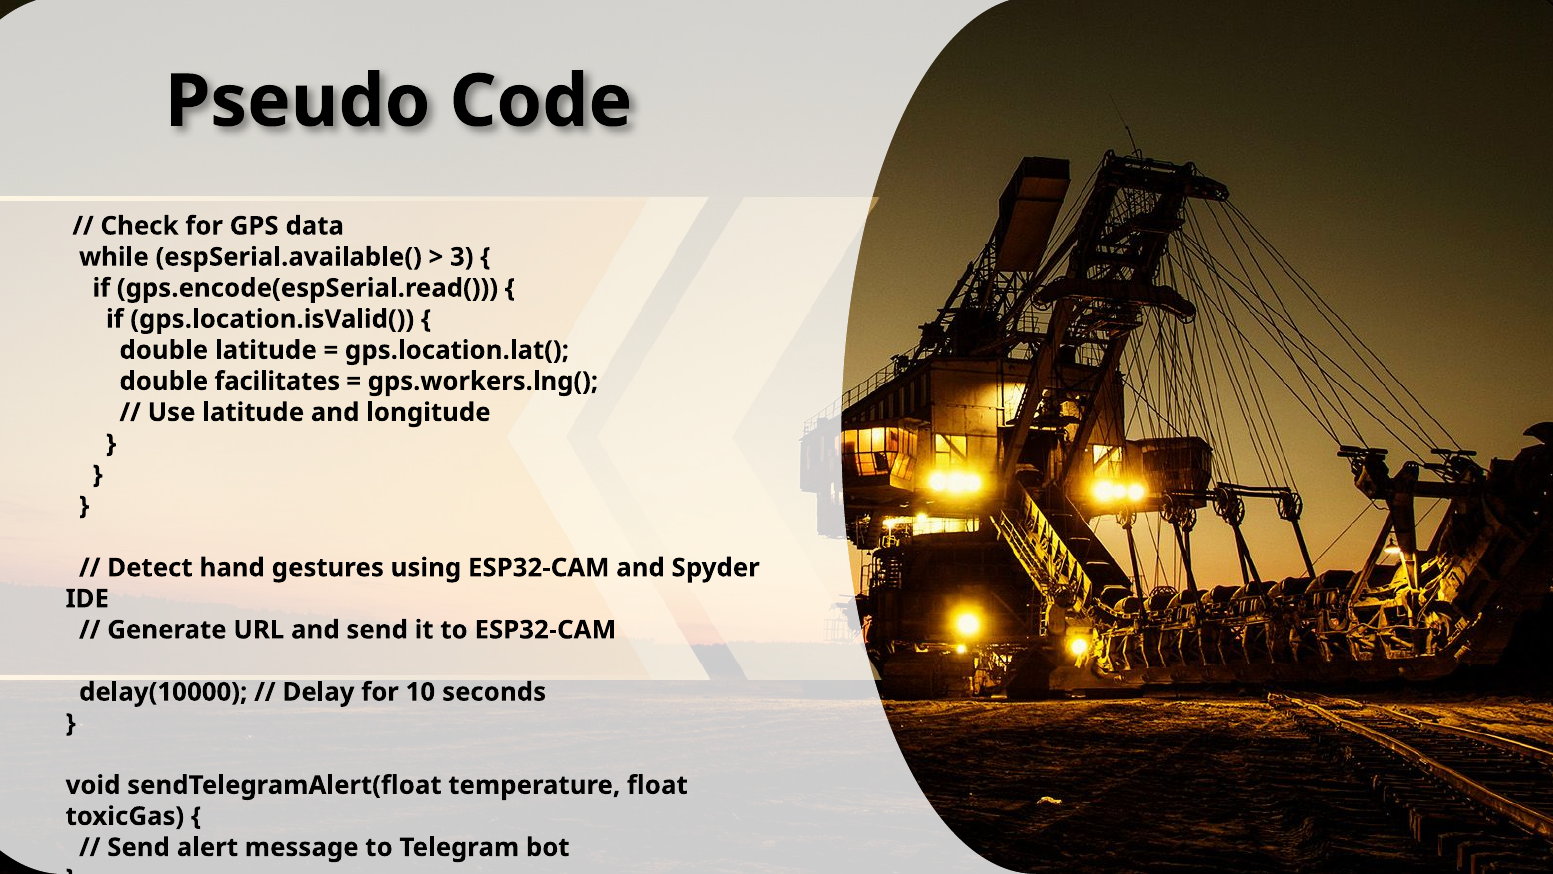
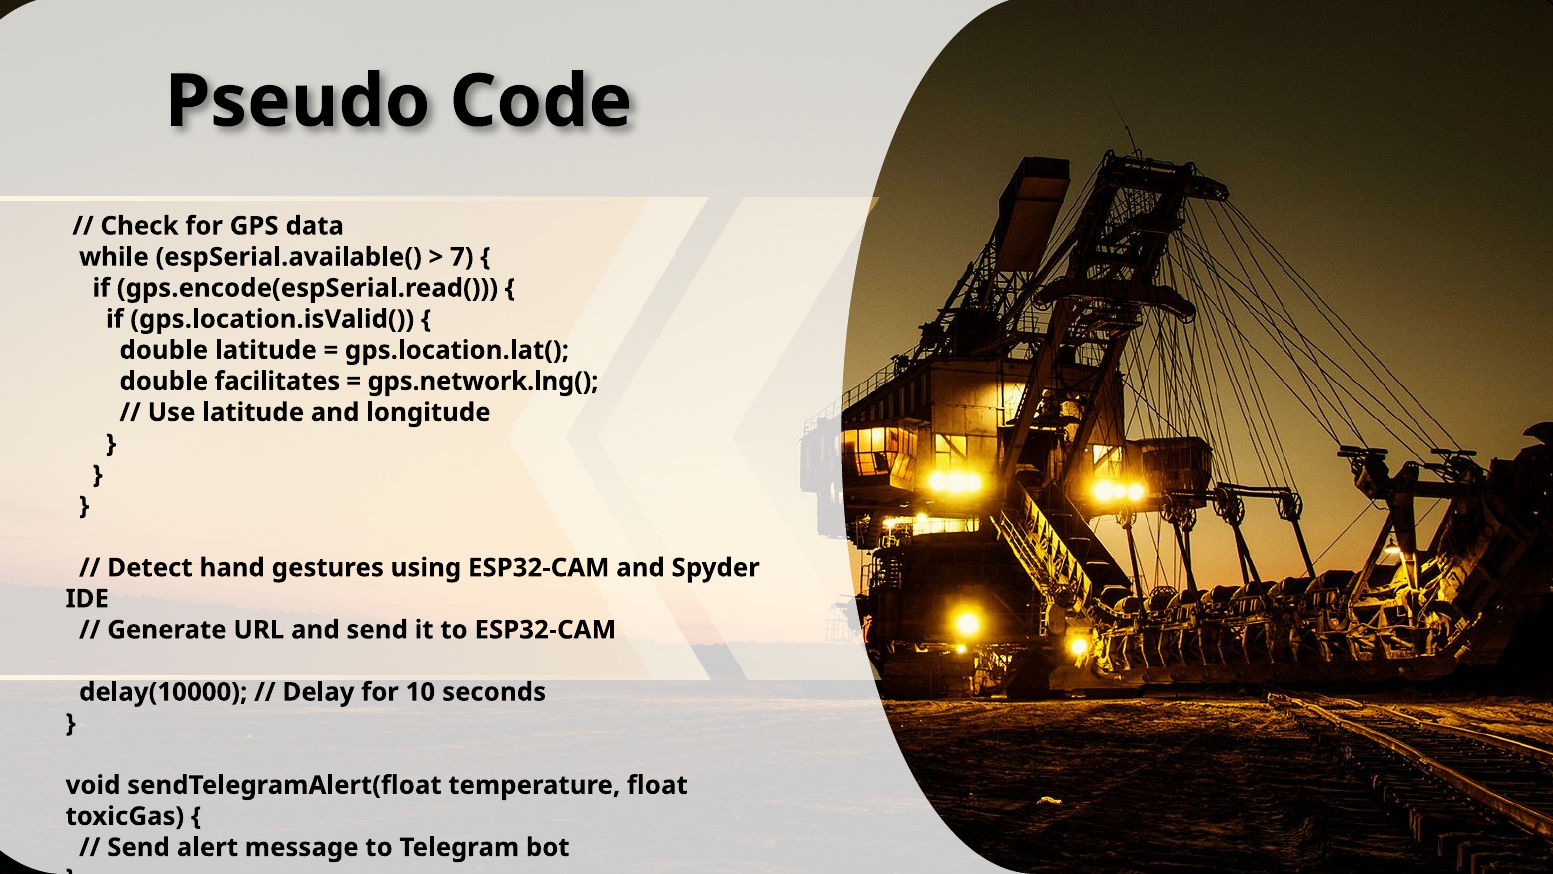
3: 3 -> 7 (462, 257)
gps.workers.lng(: gps.workers.lng( -> gps.network.lng( (483, 381)
